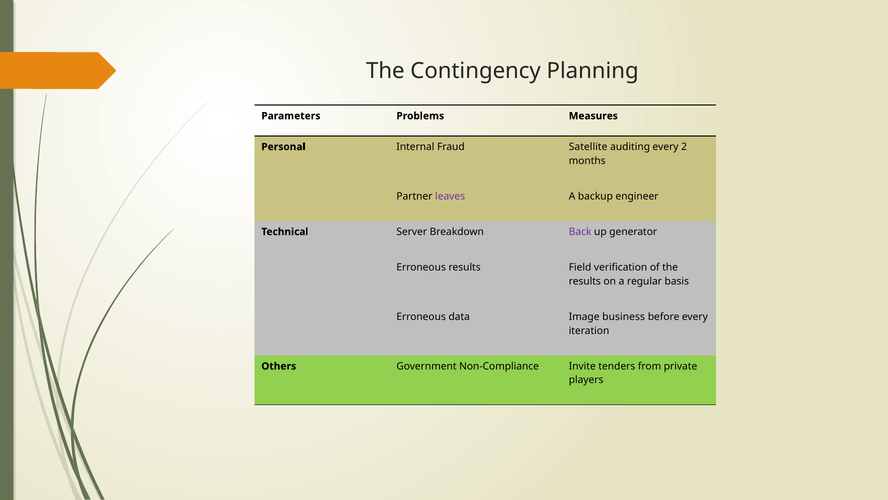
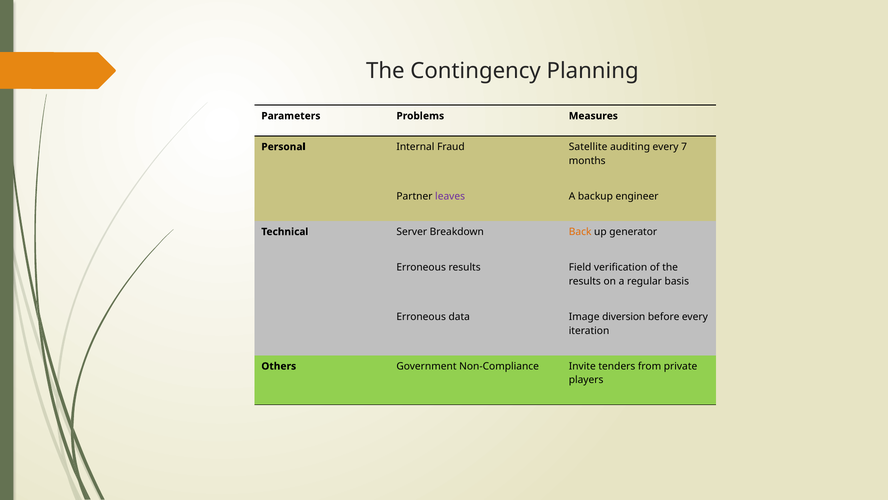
2: 2 -> 7 (684, 147)
Back colour: purple -> orange (580, 232)
business: business -> diversion (624, 316)
